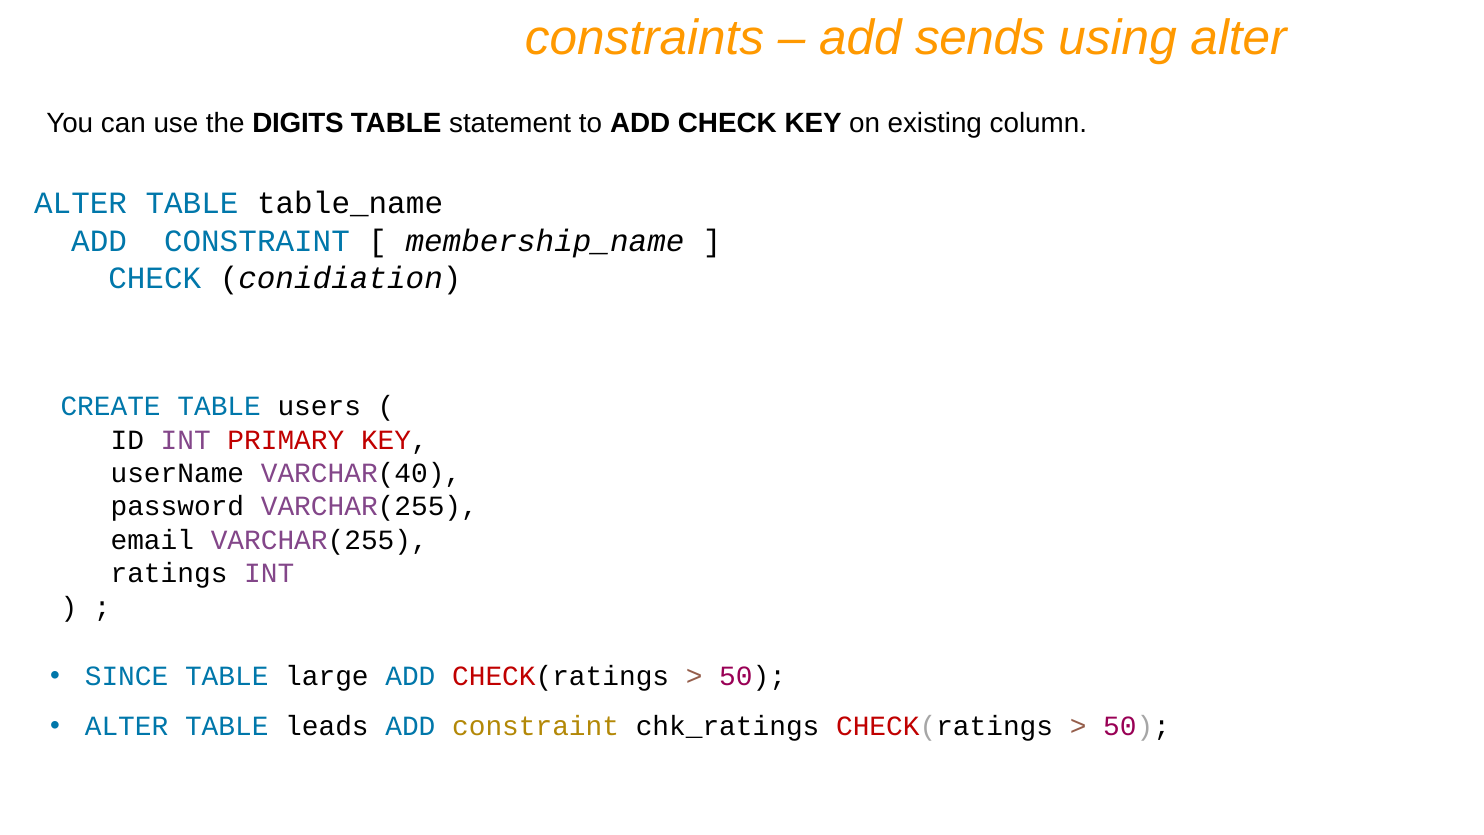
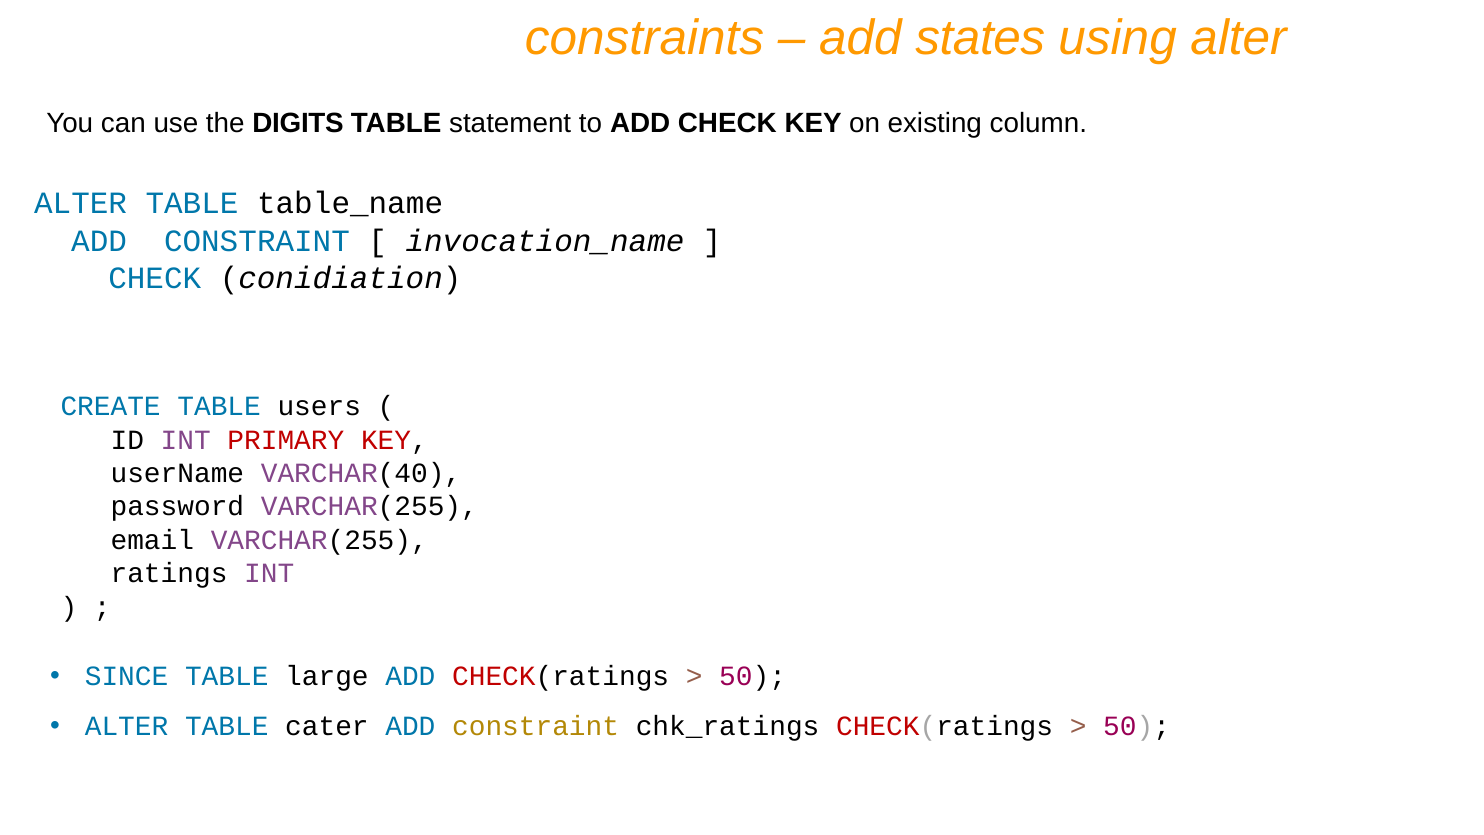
sends: sends -> states (980, 39)
membership_name: membership_name -> invocation_name (545, 241)
leads: leads -> cater (327, 726)
